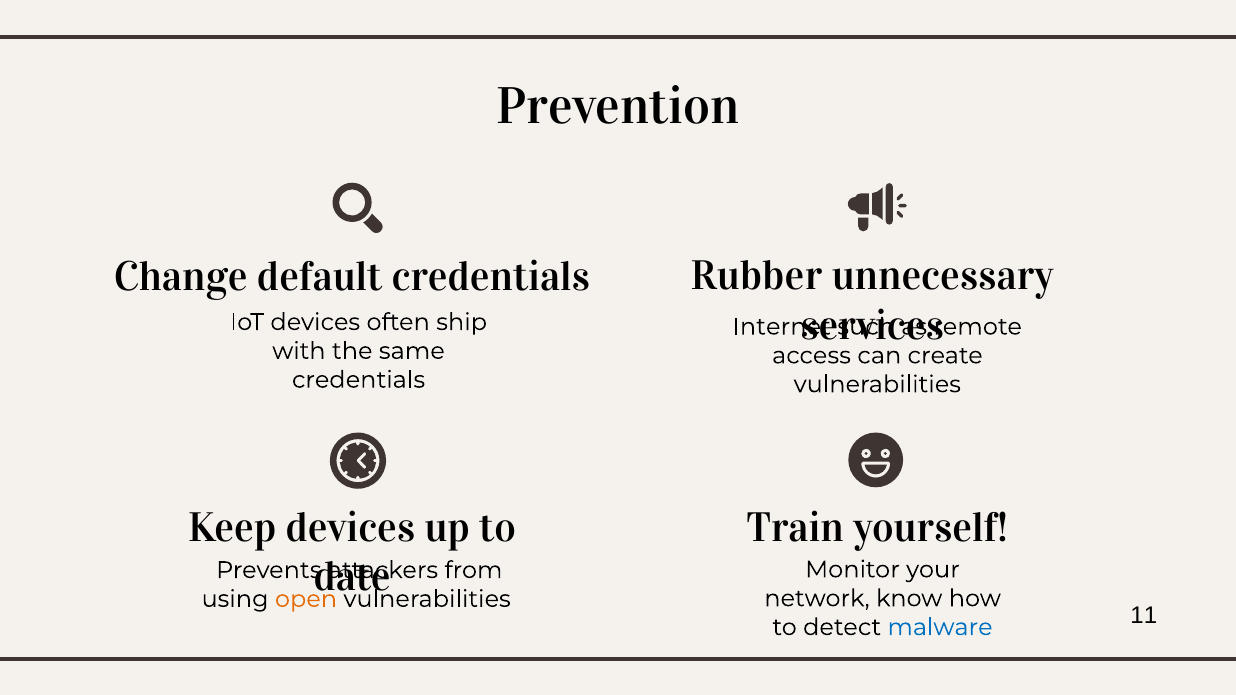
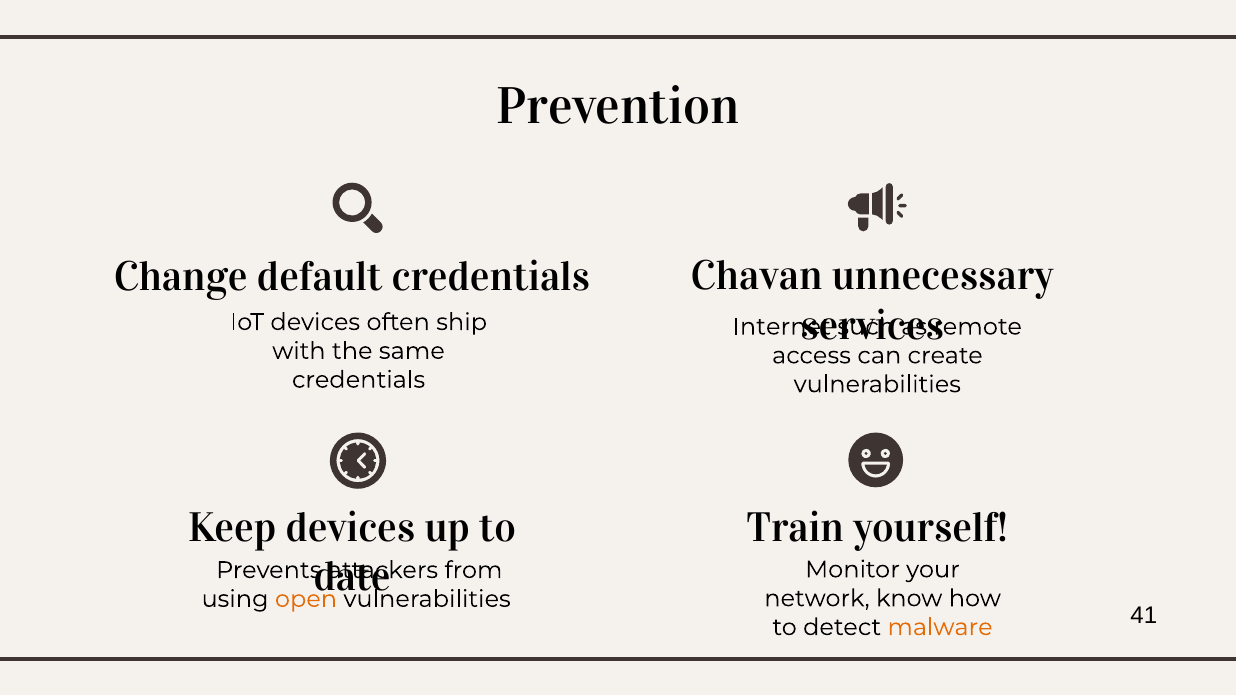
Rubber: Rubber -> Chavan (757, 276)
11: 11 -> 41 (1144, 616)
malware colour: blue -> orange (940, 627)
